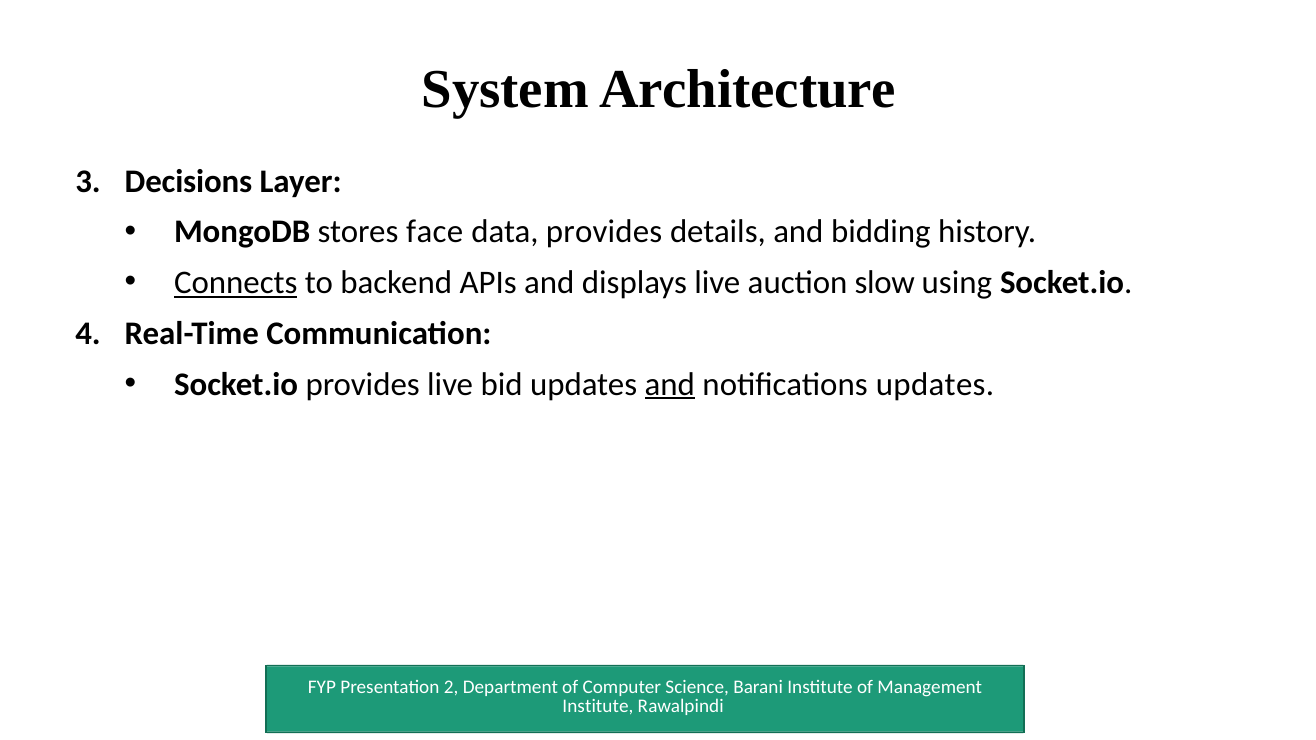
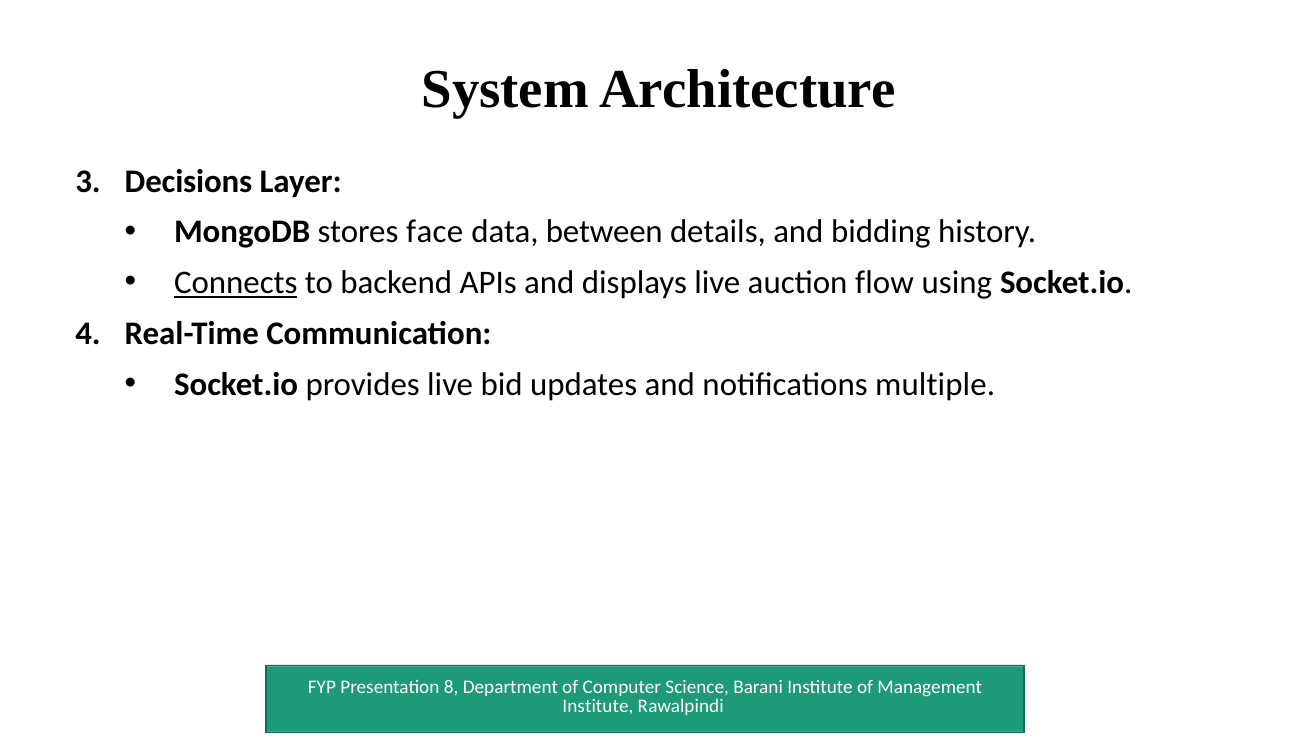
data provides: provides -> between (604, 232)
slow: slow -> flow (885, 283)
and underline: present -> none (670, 384)
notifications updates: updates -> multiple (935, 384)
2: 2 -> 8 (451, 687)
